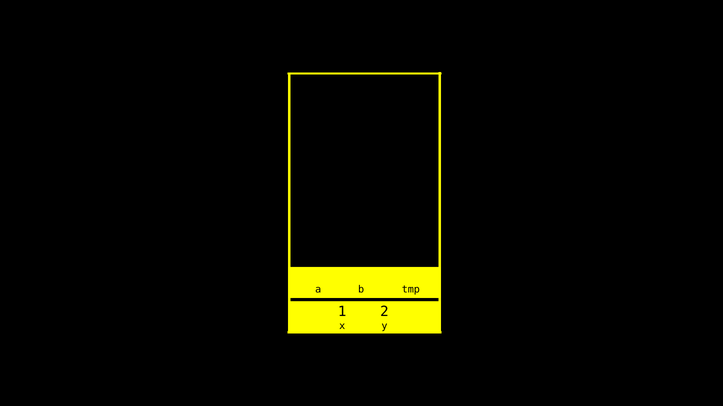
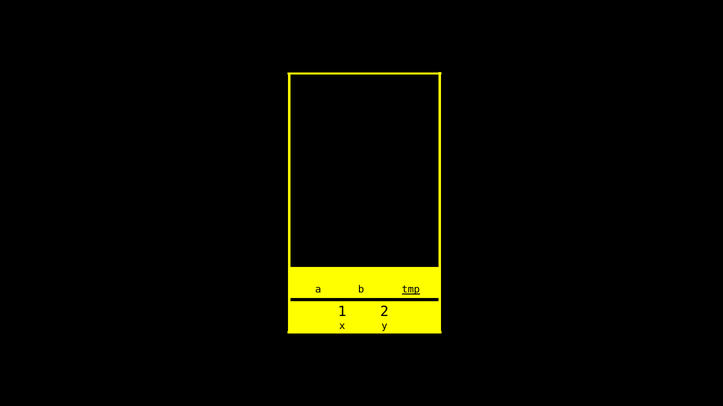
tmp underline: none -> present (411, 290)
